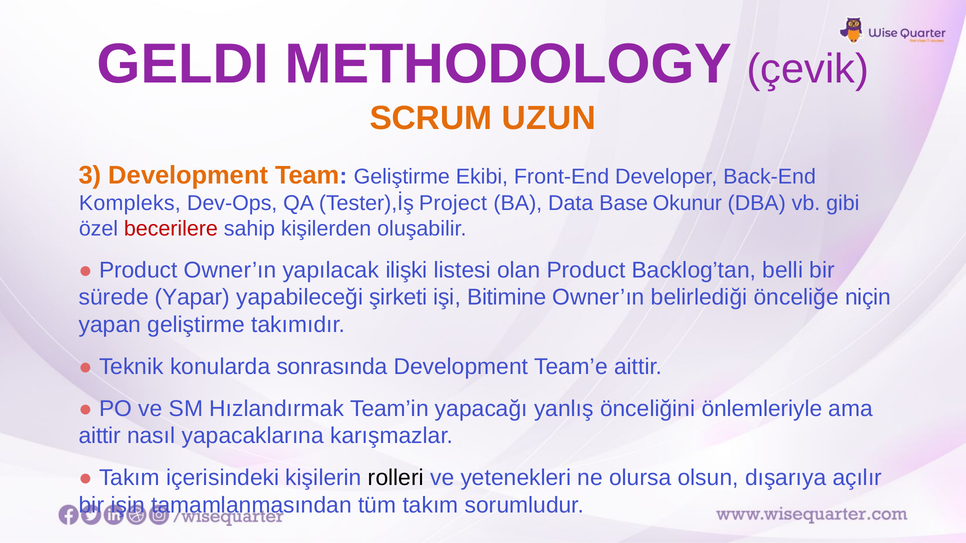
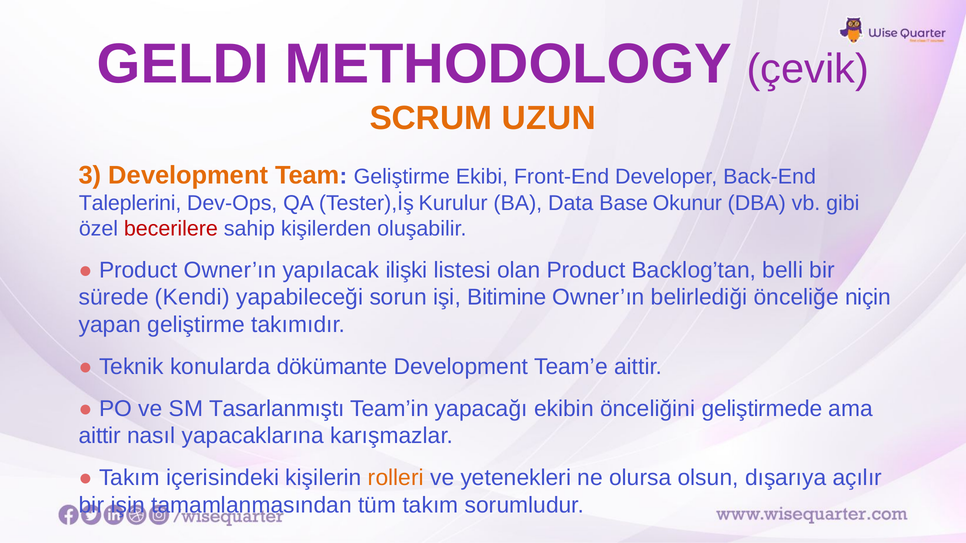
Kompleks: Kompleks -> Taleplerini (130, 203)
Project: Project -> Kurulur (453, 203)
Yapar: Yapar -> Kendi (192, 298)
şirketi: şirketi -> sorun (398, 298)
sonrasında: sonrasında -> dökümante (332, 367)
Hızlandırmak: Hızlandırmak -> Tasarlanmıştı (277, 409)
yanlış: yanlış -> ekibin (564, 409)
önlemleriyle: önlemleriyle -> geliştirmede (762, 409)
rolleri colour: black -> orange (396, 478)
